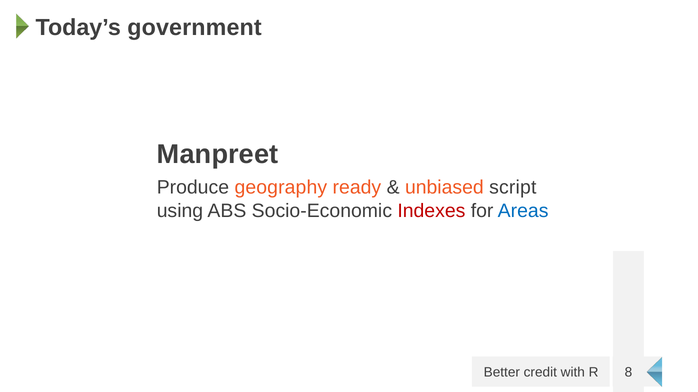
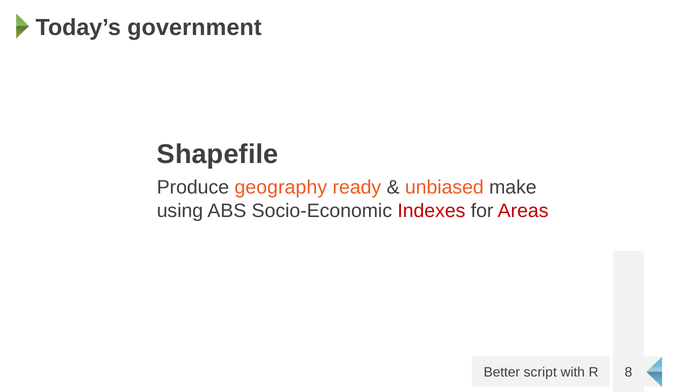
Manpreet: Manpreet -> Shapefile (218, 155)
script: script -> make (513, 188)
Areas colour: blue -> red (523, 211)
credit: credit -> script (540, 373)
